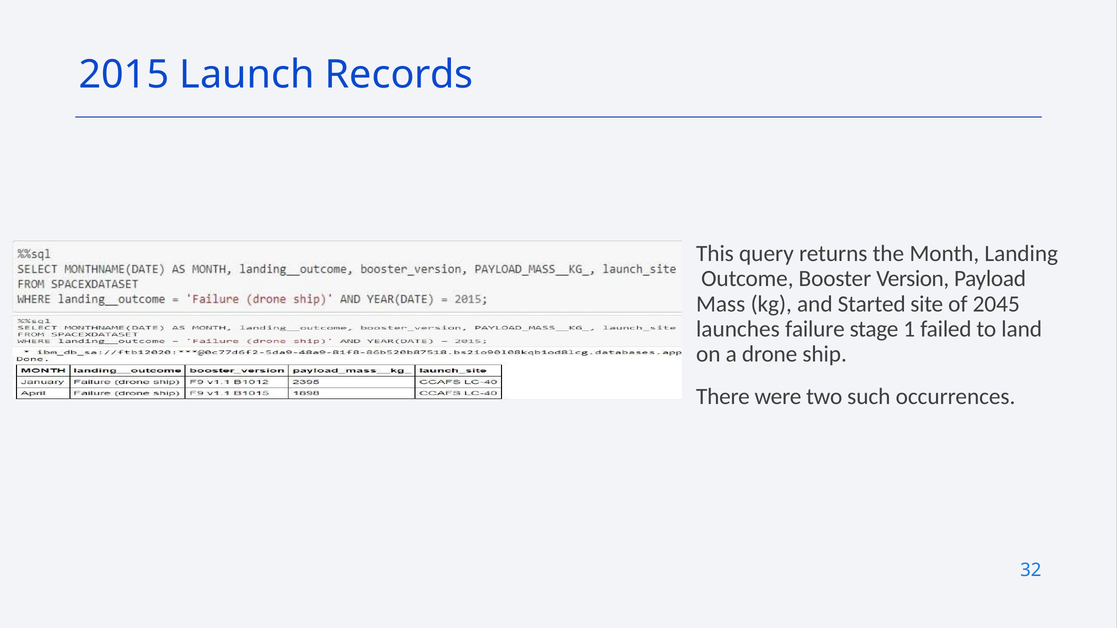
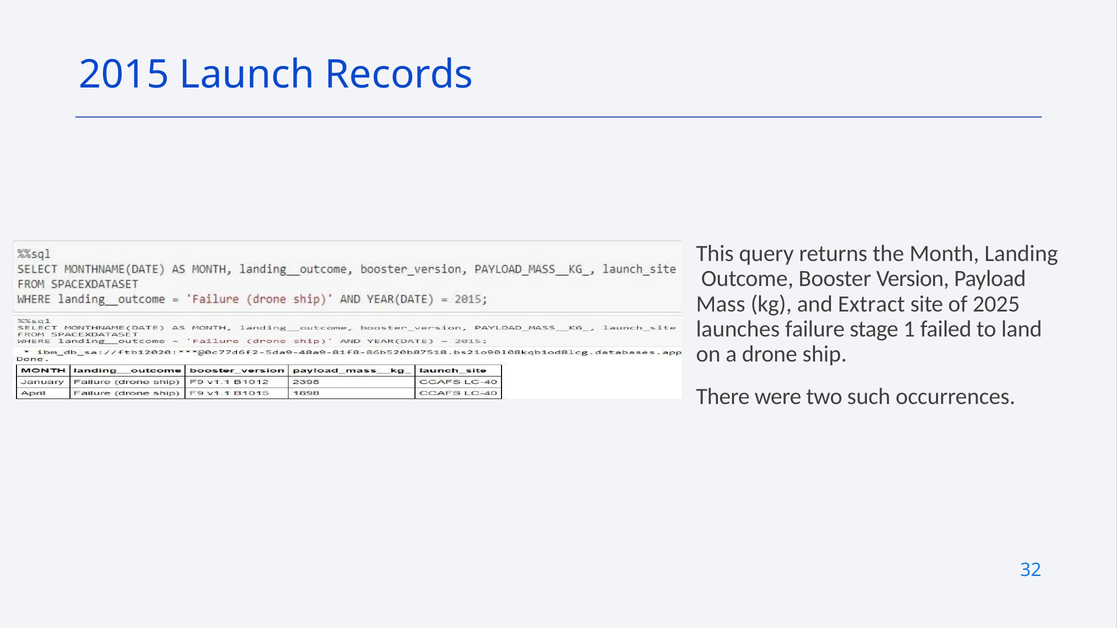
Started: Started -> Extract (871, 304)
2045: 2045 -> 2025 (996, 304)
